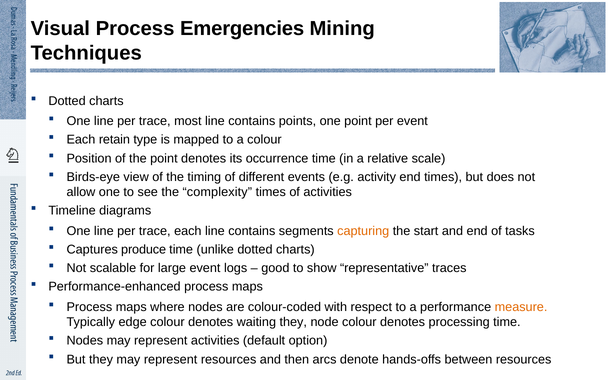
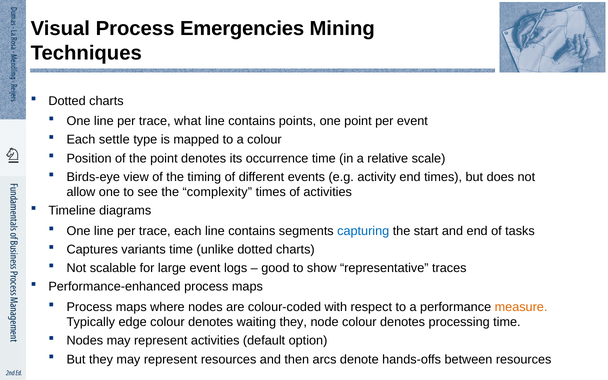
most: most -> what (188, 121)
retain: retain -> settle (114, 140)
capturing colour: orange -> blue (363, 231)
produce: produce -> variants (144, 250)
